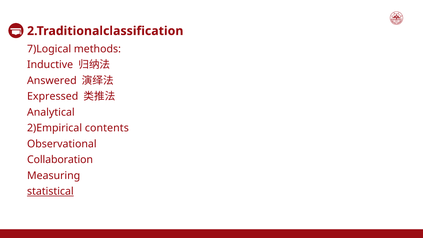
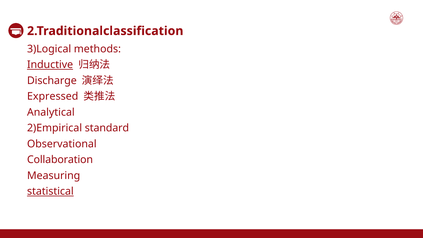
7)Logical: 7)Logical -> 3)Logical (49, 49)
Inductive underline: none -> present (50, 65)
Answered: Answered -> Discharge (52, 81)
contents: contents -> standard (107, 128)
